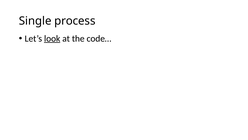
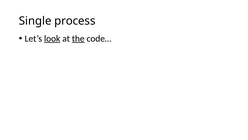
the underline: none -> present (78, 38)
